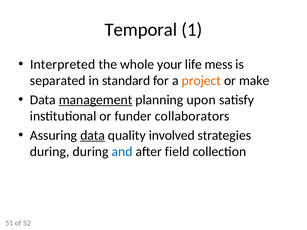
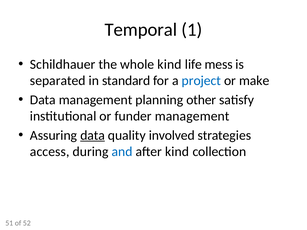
Interpreted: Interpreted -> Schildhauer (63, 64)
whole your: your -> kind (170, 64)
project colour: orange -> blue (201, 81)
management underline: present -> none (96, 100)
upon: upon -> other (201, 100)
funder collaborators: collaborators -> management (192, 116)
during: during -> access (50, 152)
after field: field -> kind (177, 152)
